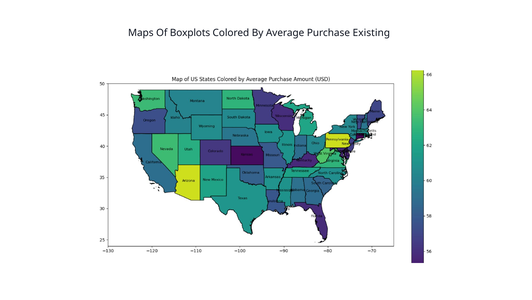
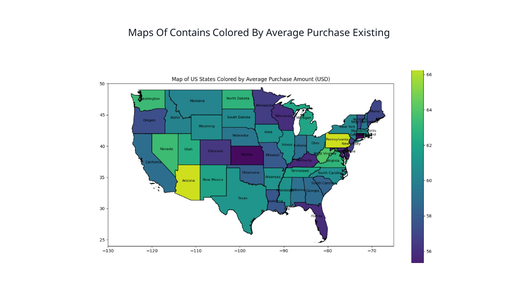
Boxplots: Boxplots -> Contains (190, 33)
